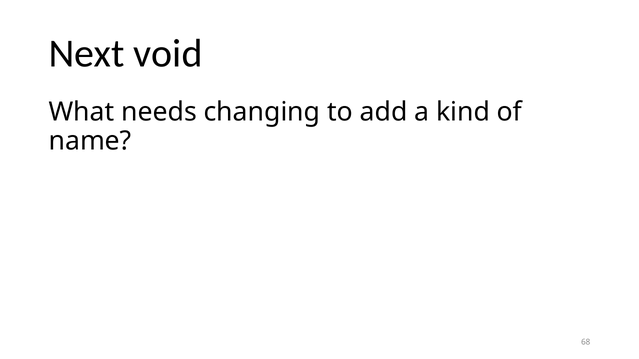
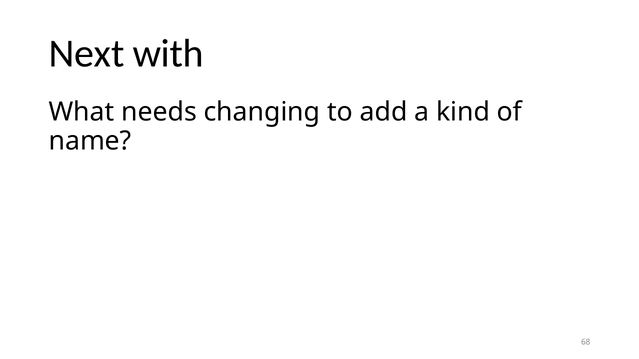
void: void -> with (168, 54)
